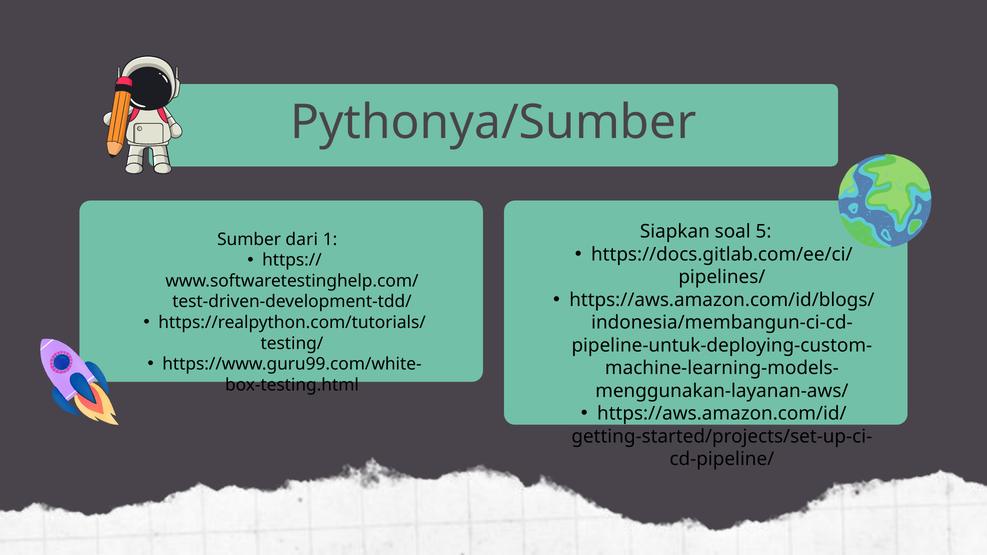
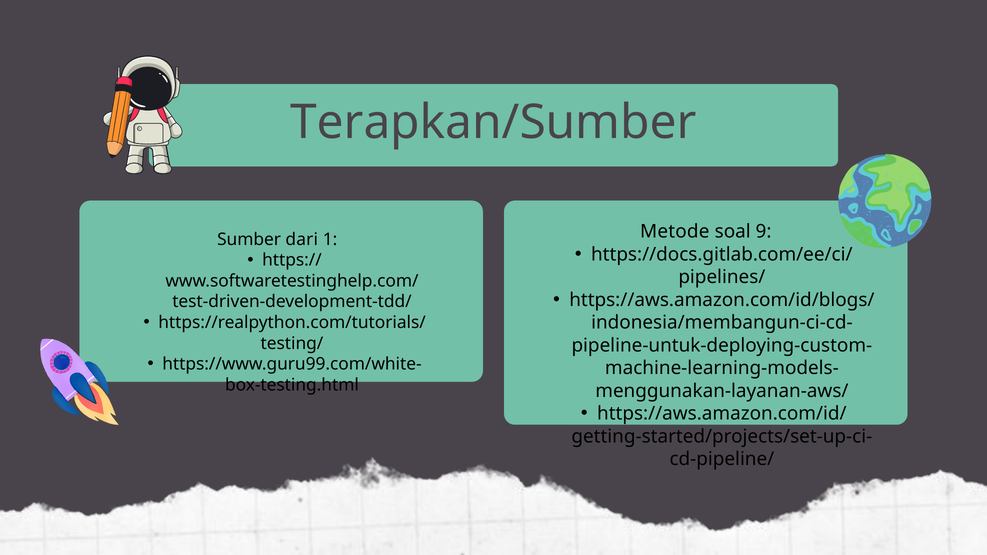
Pythonya/Sumber: Pythonya/Sumber -> Terapkan/Sumber (493, 123)
Siapkan: Siapkan -> Metode (675, 232)
5: 5 -> 9 (764, 232)
